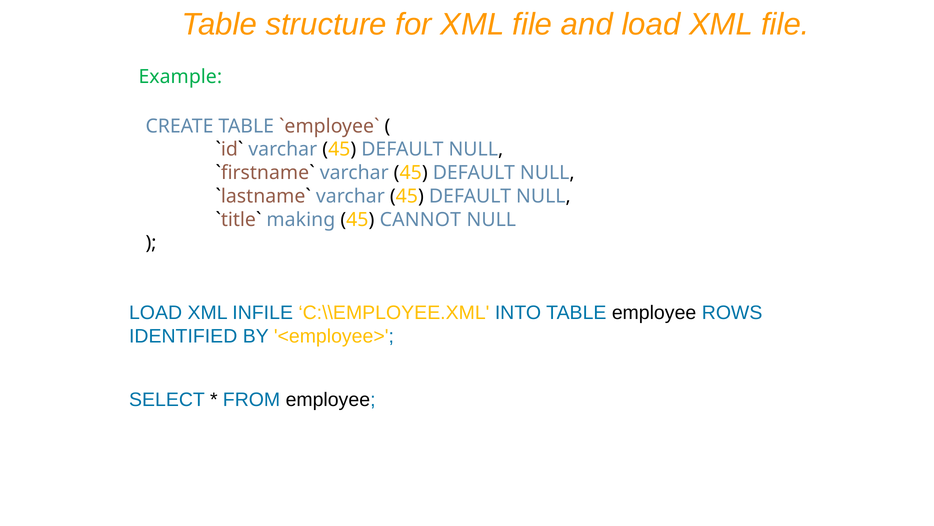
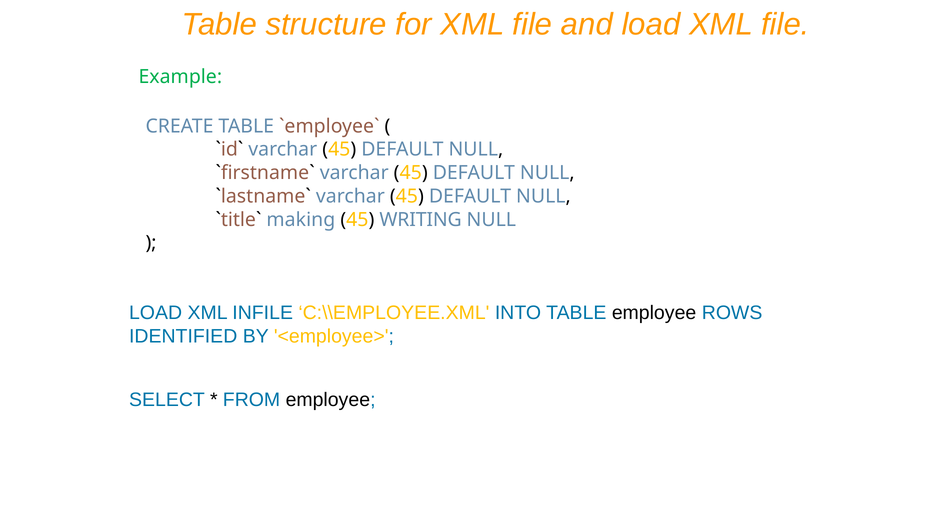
CANNOT: CANNOT -> WRITING (421, 219)
